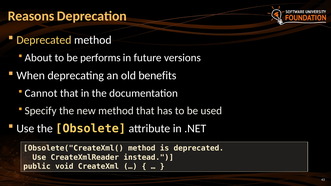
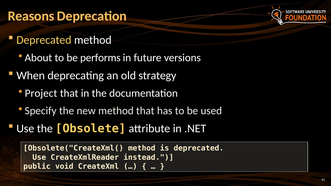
benefits: benefits -> strategy (157, 76)
Cannot: Cannot -> Project (41, 93)
